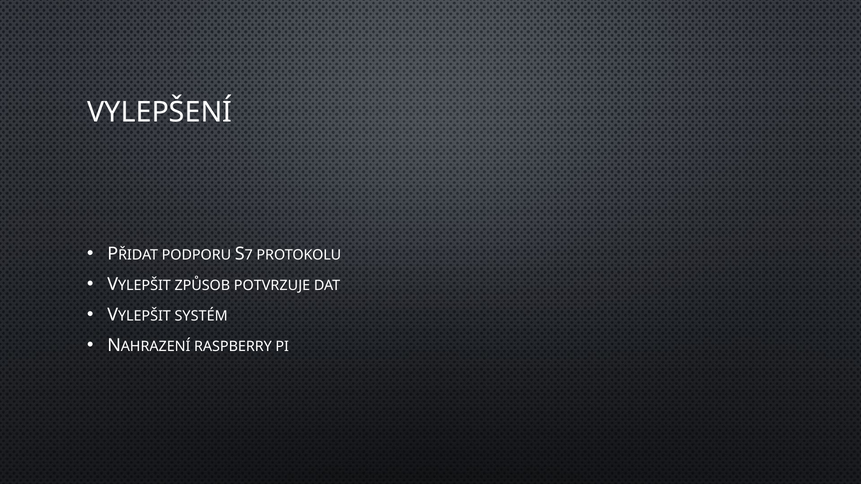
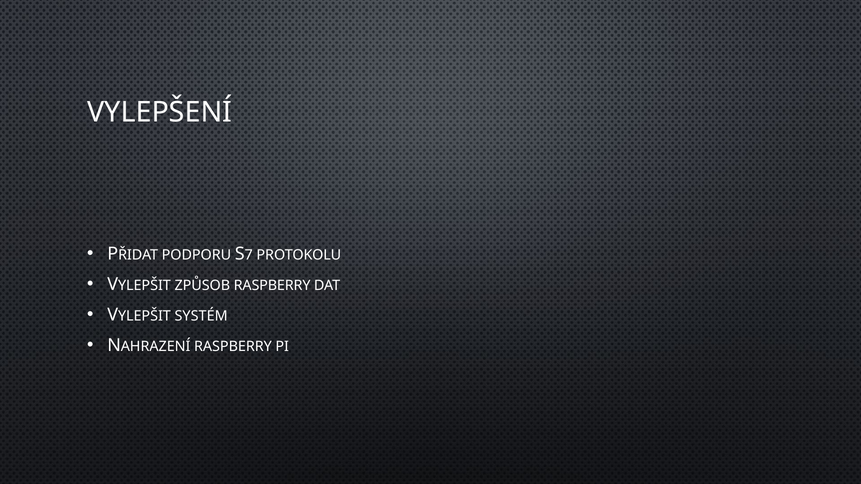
ZPŮSOB POTVRZUJE: POTVRZUJE -> RASPBERRY (272, 286)
